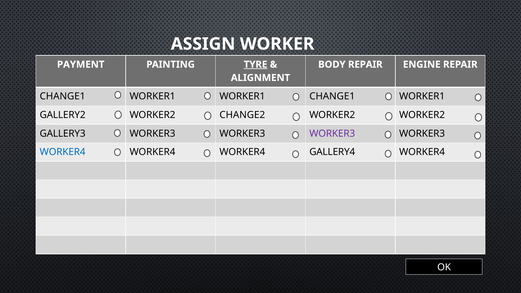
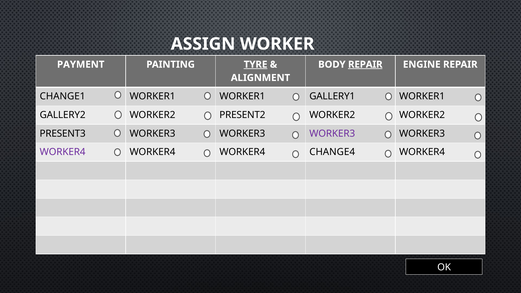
REPAIR underline: none -> present (365, 64)
WORKER1 CHANGE1: CHANGE1 -> GALLERY1 (332, 96)
CHANGE2: CHANGE2 -> PRESENT2 (242, 115)
GALLERY3: GALLERY3 -> PRESENT3 (63, 134)
WORKER4 colour: blue -> purple (63, 152)
GALLERY4: GALLERY4 -> CHANGE4 (332, 152)
